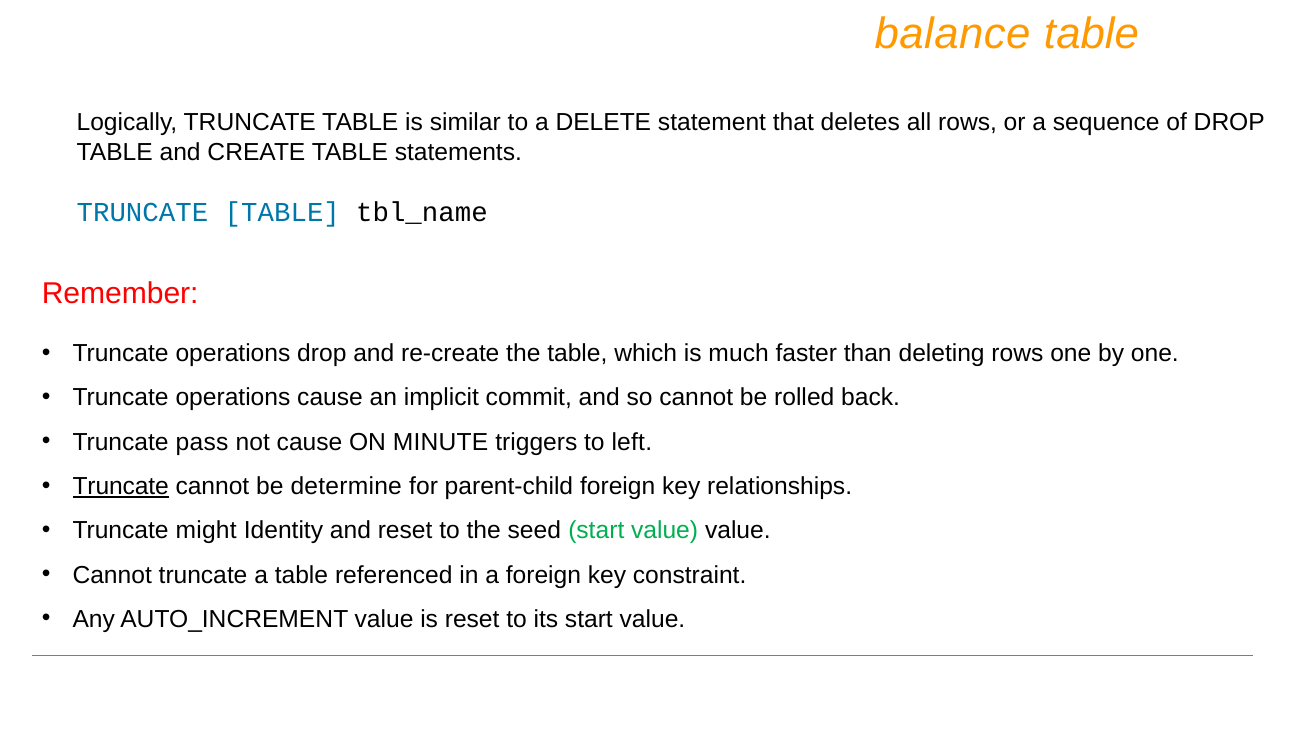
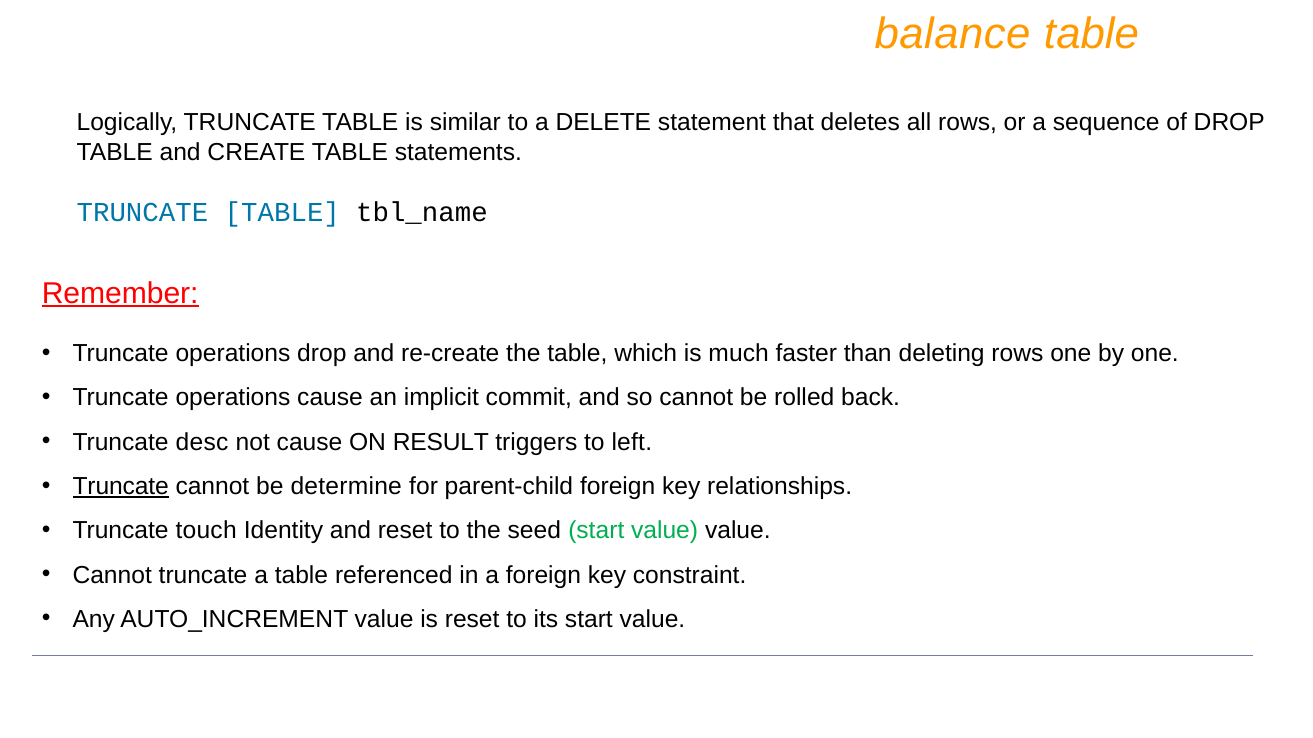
Remember underline: none -> present (120, 293)
pass: pass -> desc (202, 442)
MINUTE: MINUTE -> RESULT (441, 442)
might: might -> touch (206, 531)
